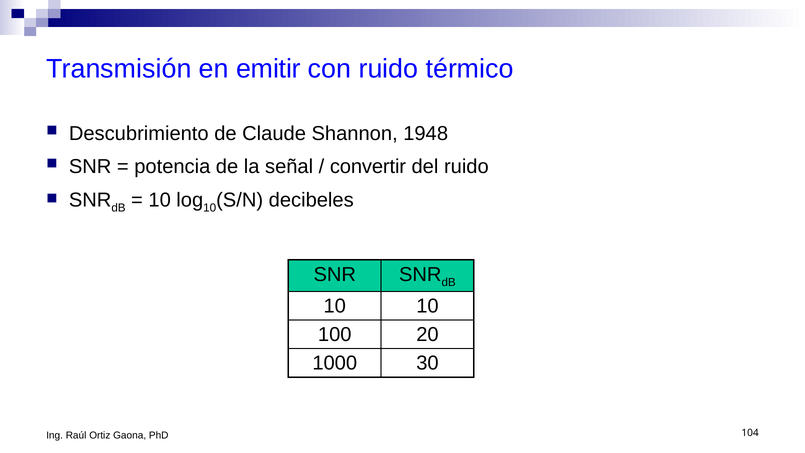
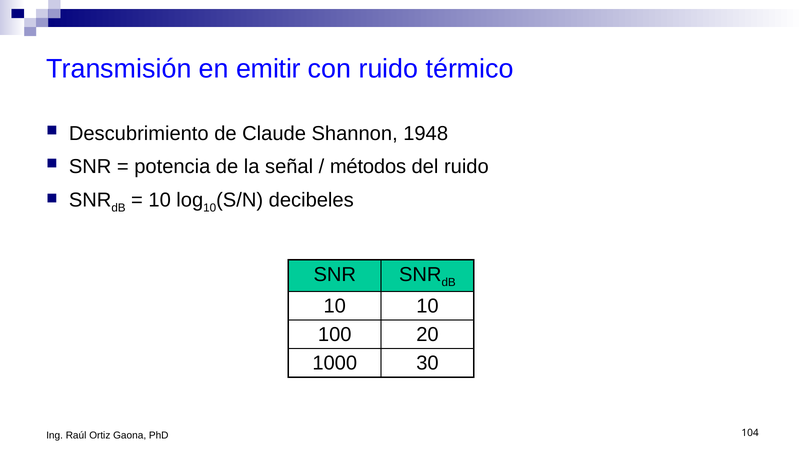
convertir: convertir -> métodos (368, 167)
